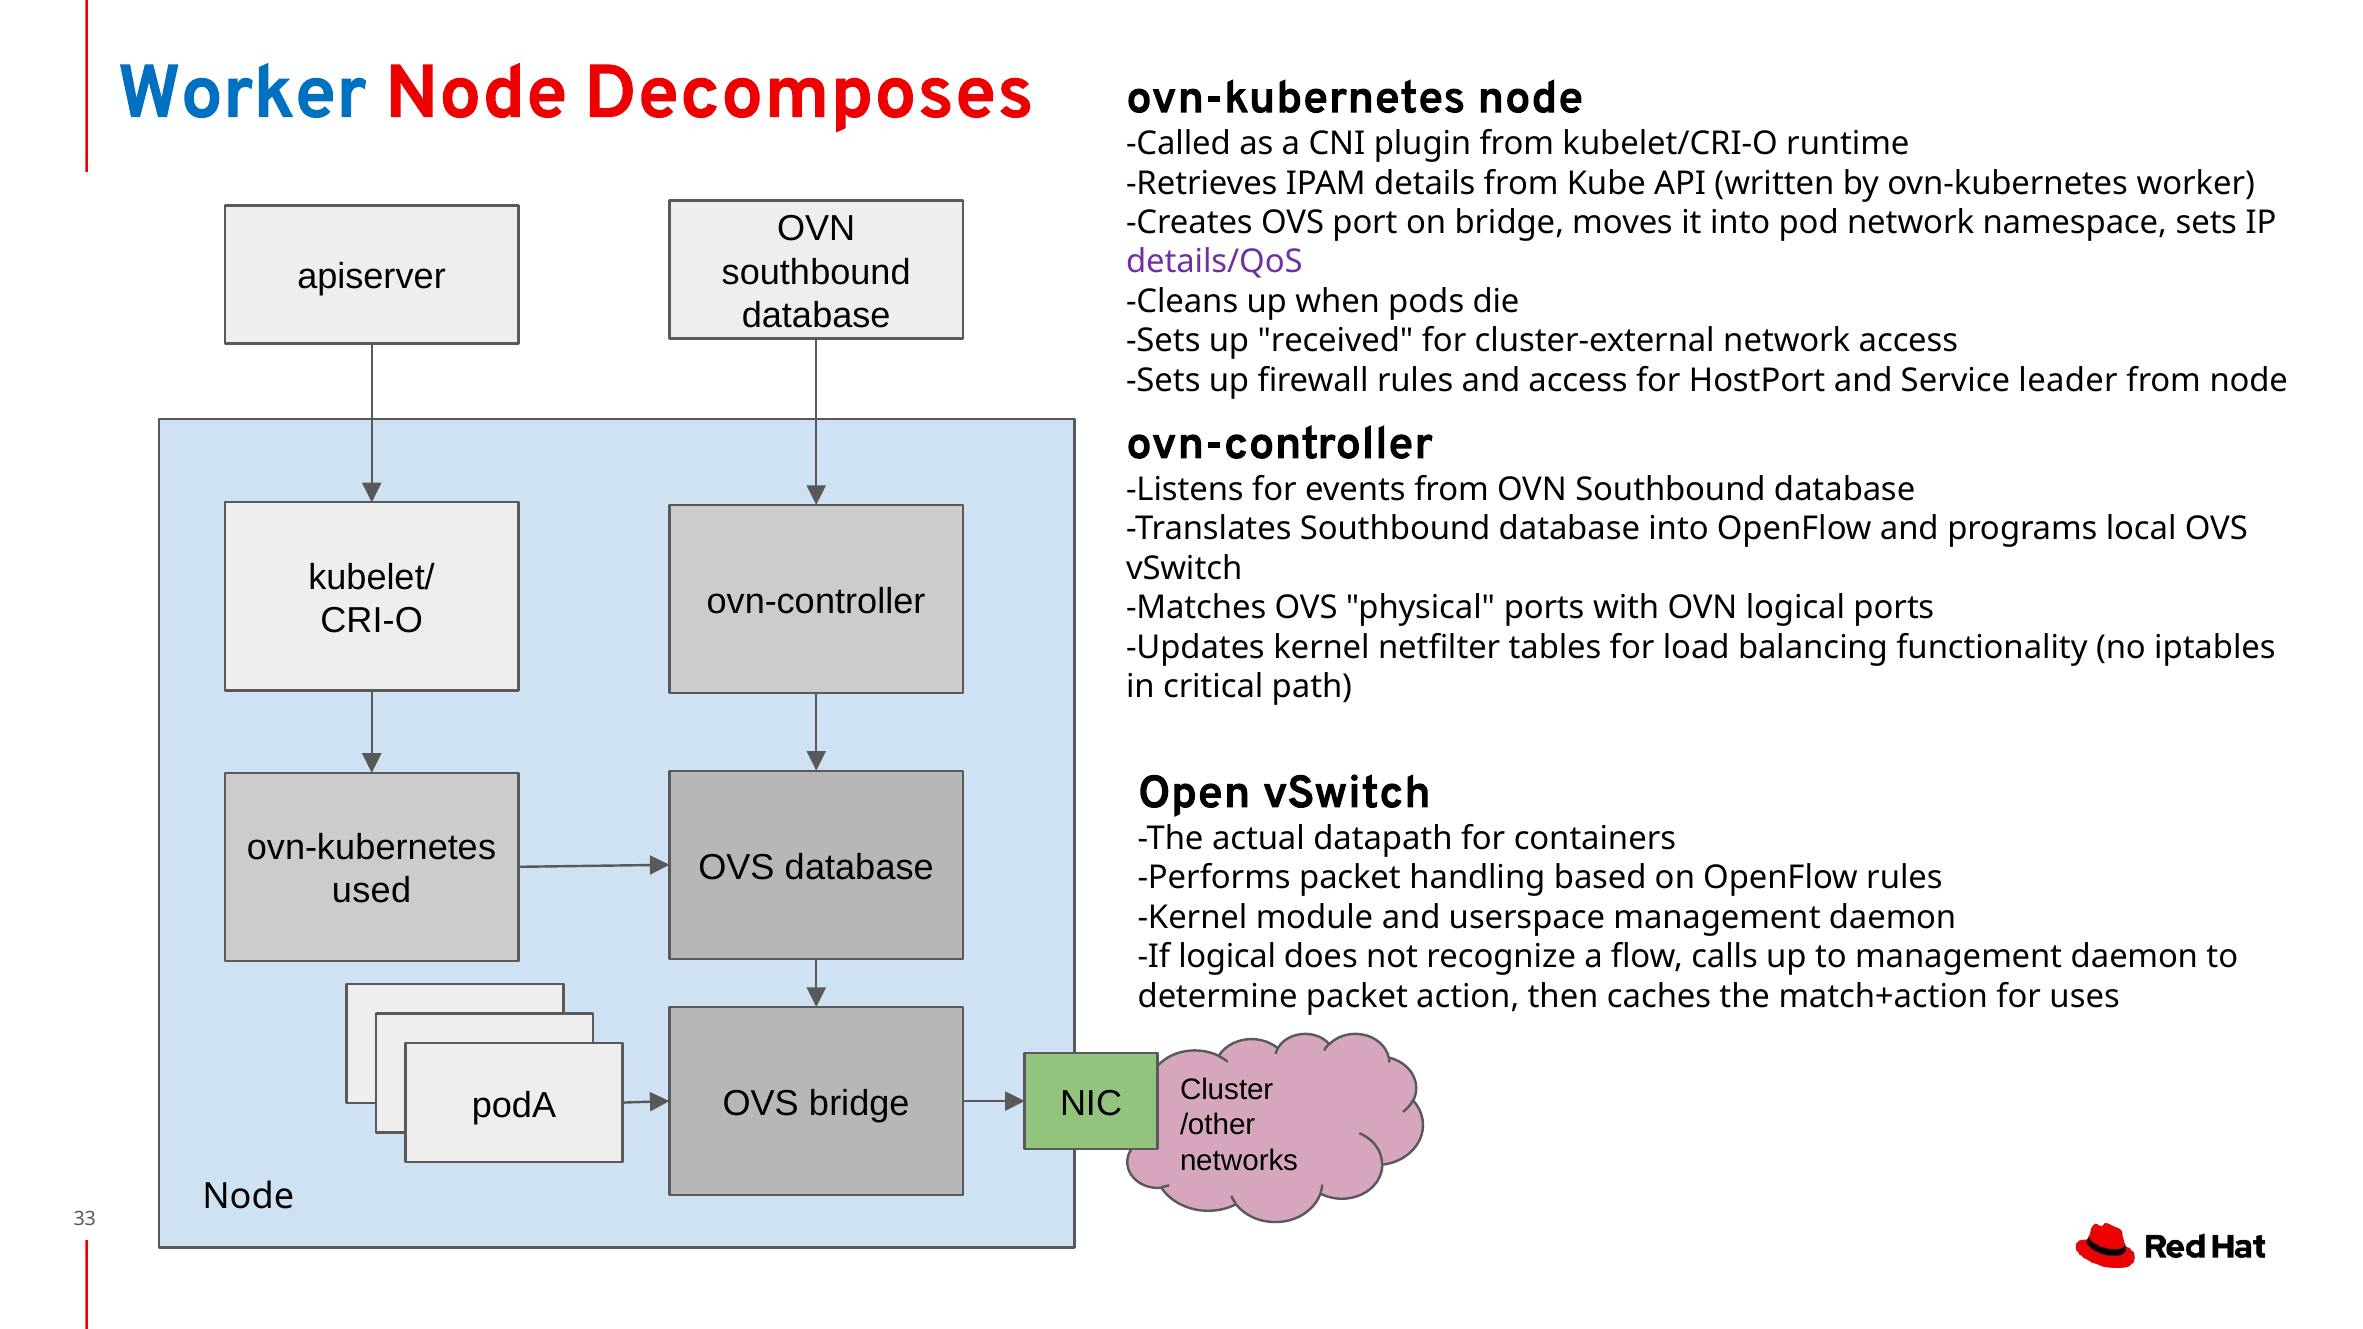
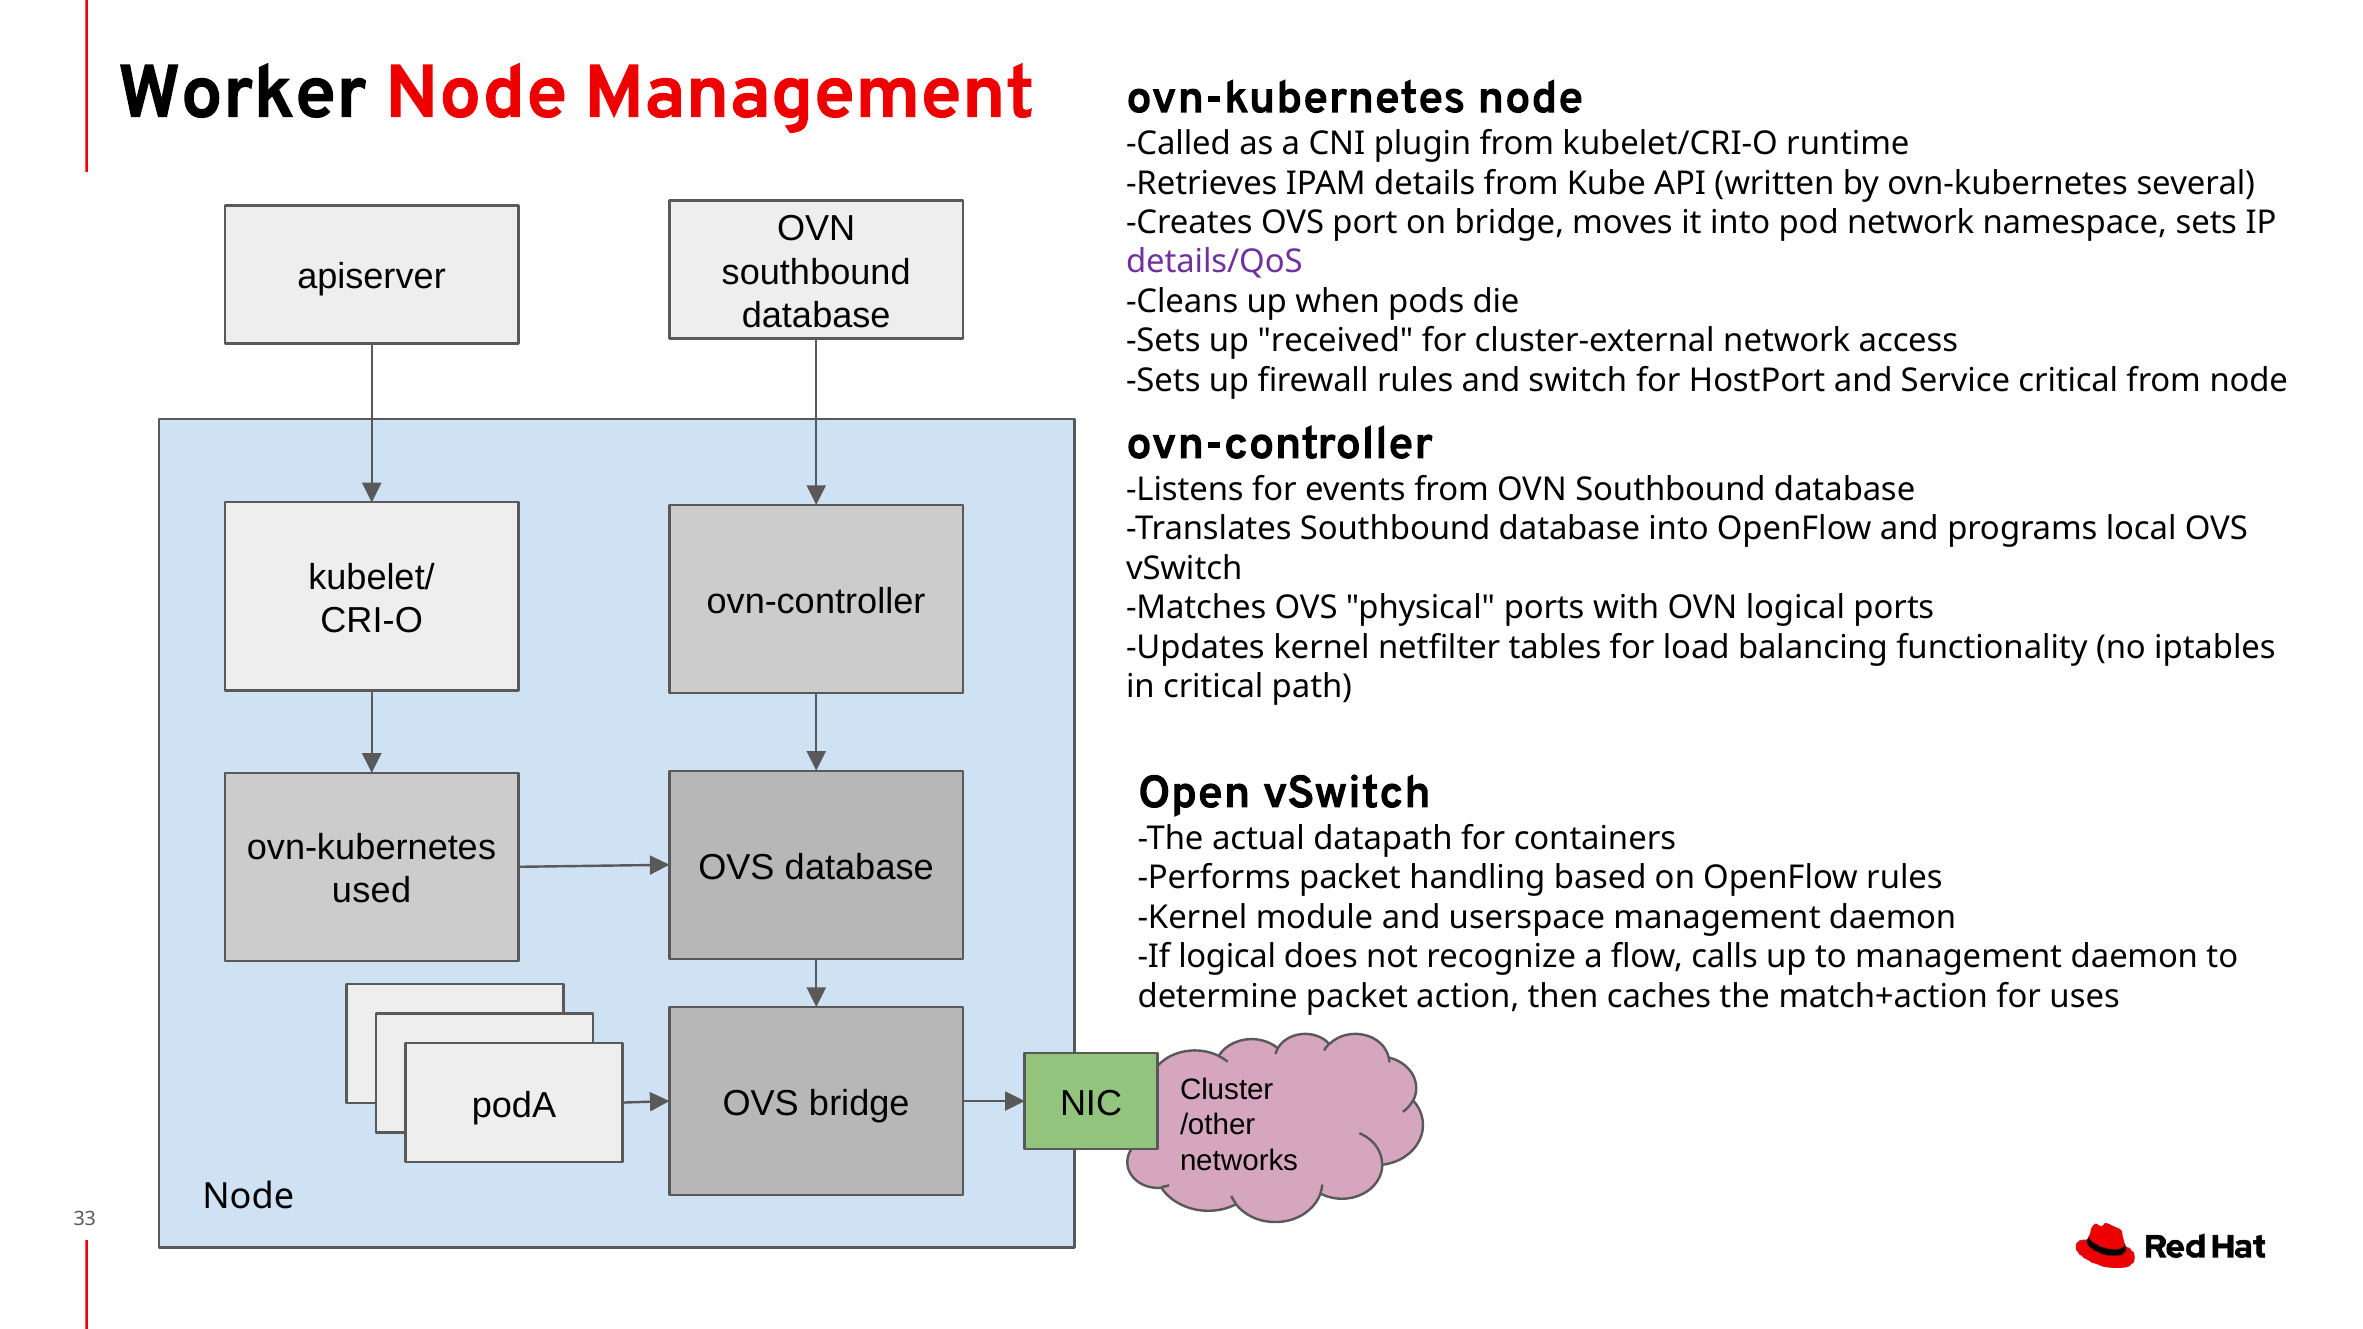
Worker colour: blue -> black (242, 92)
Node Decomposes: Decomposes -> Management (809, 92)
ovn-kubernetes worker: worker -> several (2196, 183)
and access: access -> switch (1578, 380)
Service leader: leader -> critical (2068, 380)
